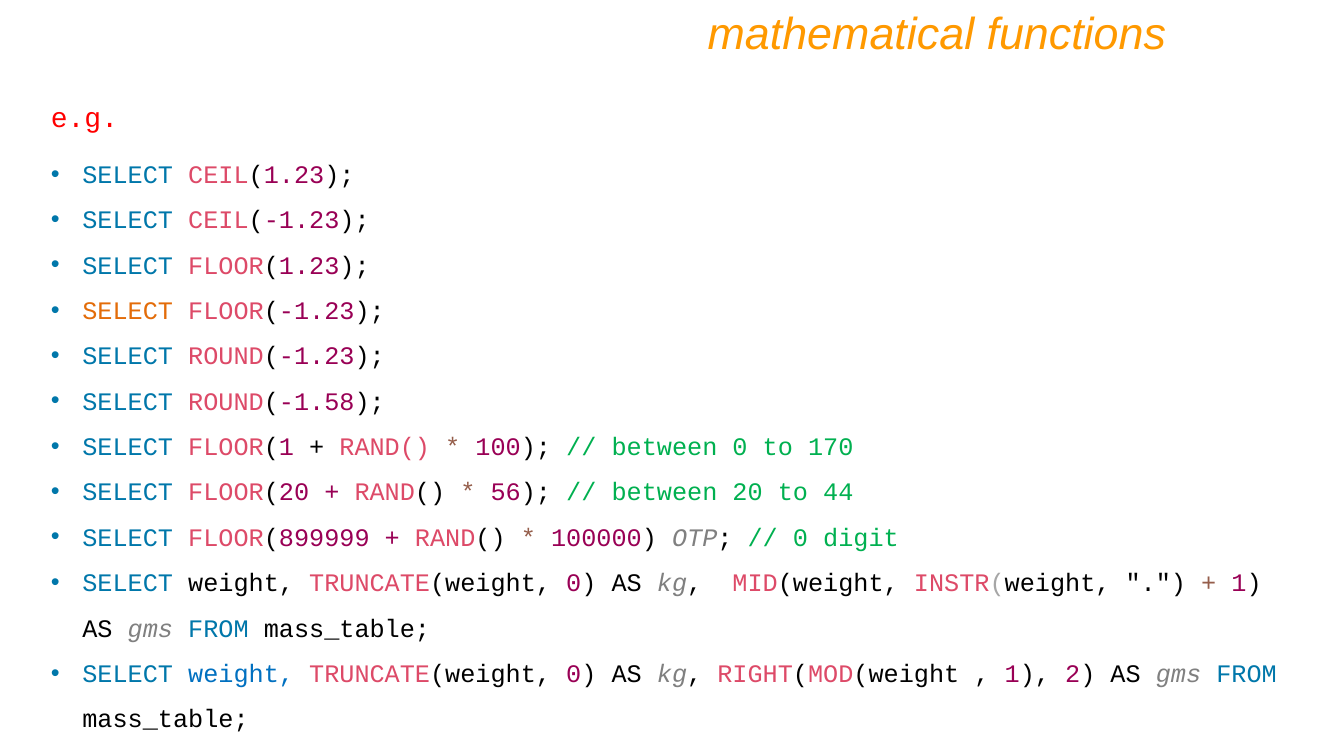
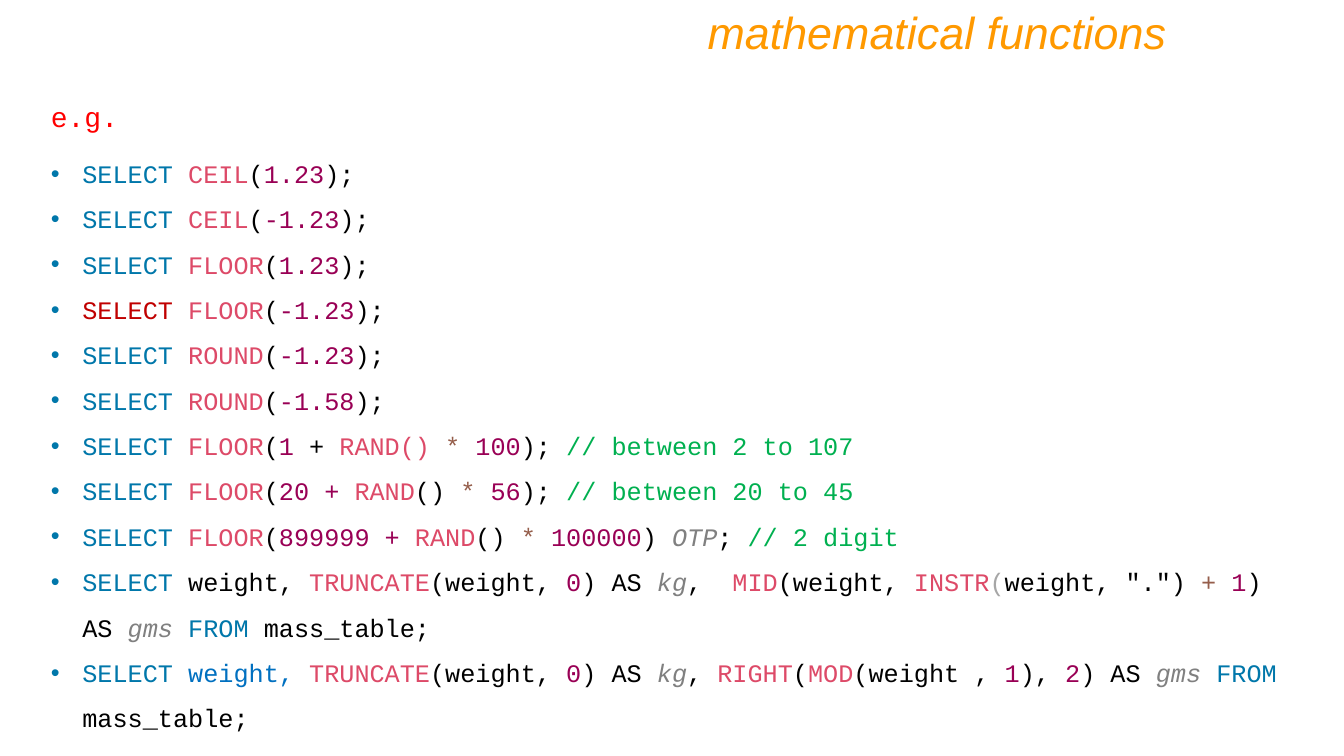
SELECT colour: orange -> red (128, 311)
between 0: 0 -> 2 (740, 447)
170: 170 -> 107 (831, 447)
44: 44 -> 45 (838, 493)
0: 0 -> 2 (801, 538)
